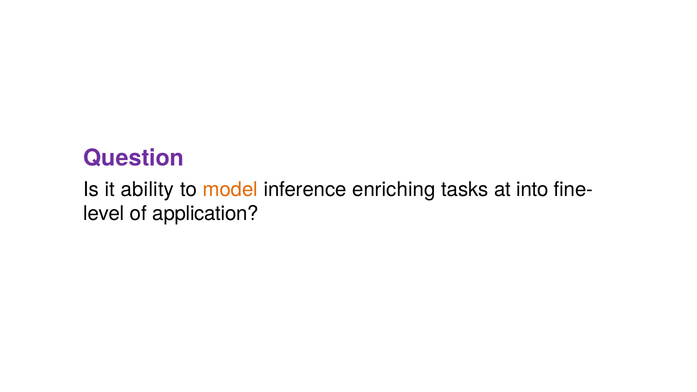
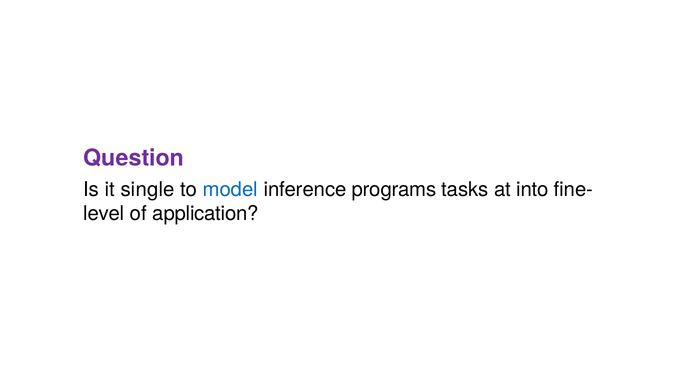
ability: ability -> single (148, 189)
model colour: orange -> blue (230, 189)
enriching: enriching -> programs (394, 189)
